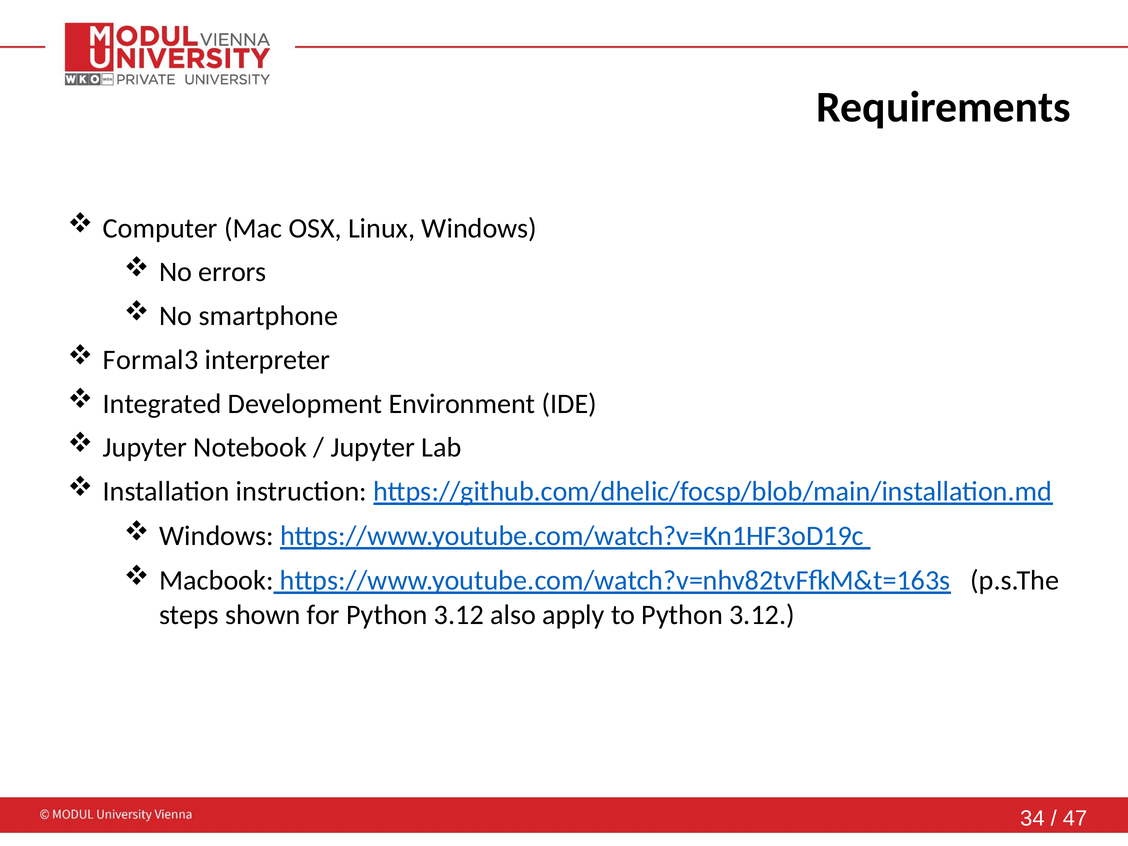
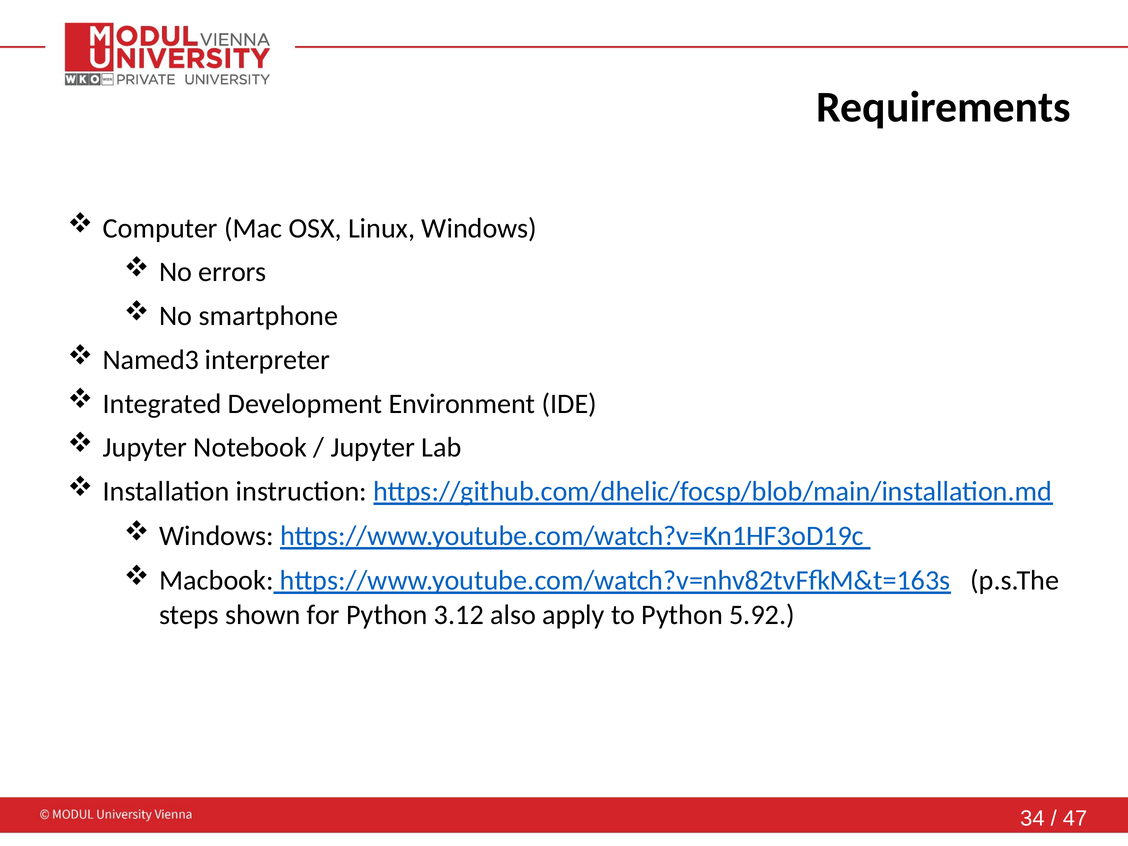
Formal3: Formal3 -> Named3 (151, 360)
to Python 3.12: 3.12 -> 5.92 (762, 615)
